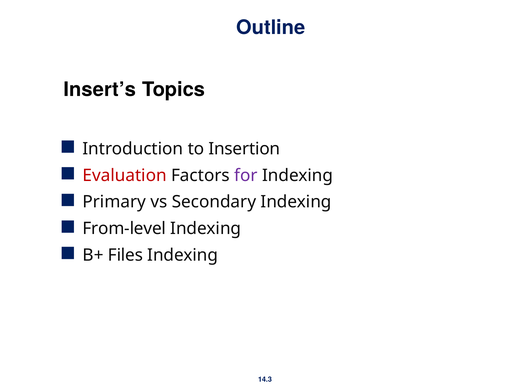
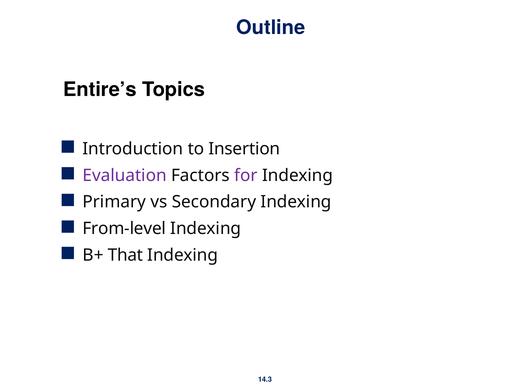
Insert’s: Insert’s -> Entire’s (100, 90)
Evaluation colour: red -> purple (125, 175)
Files: Files -> That (125, 255)
